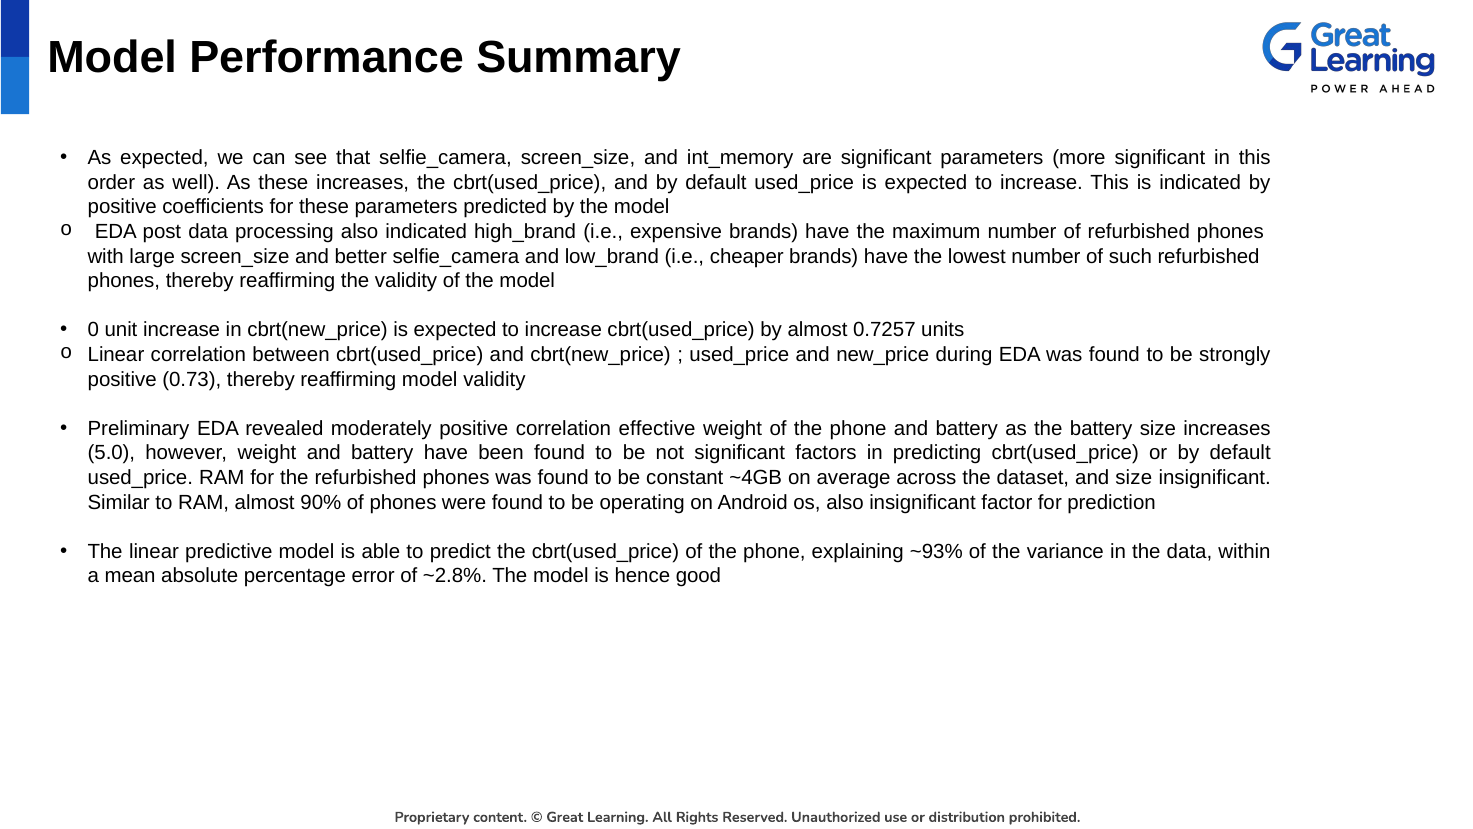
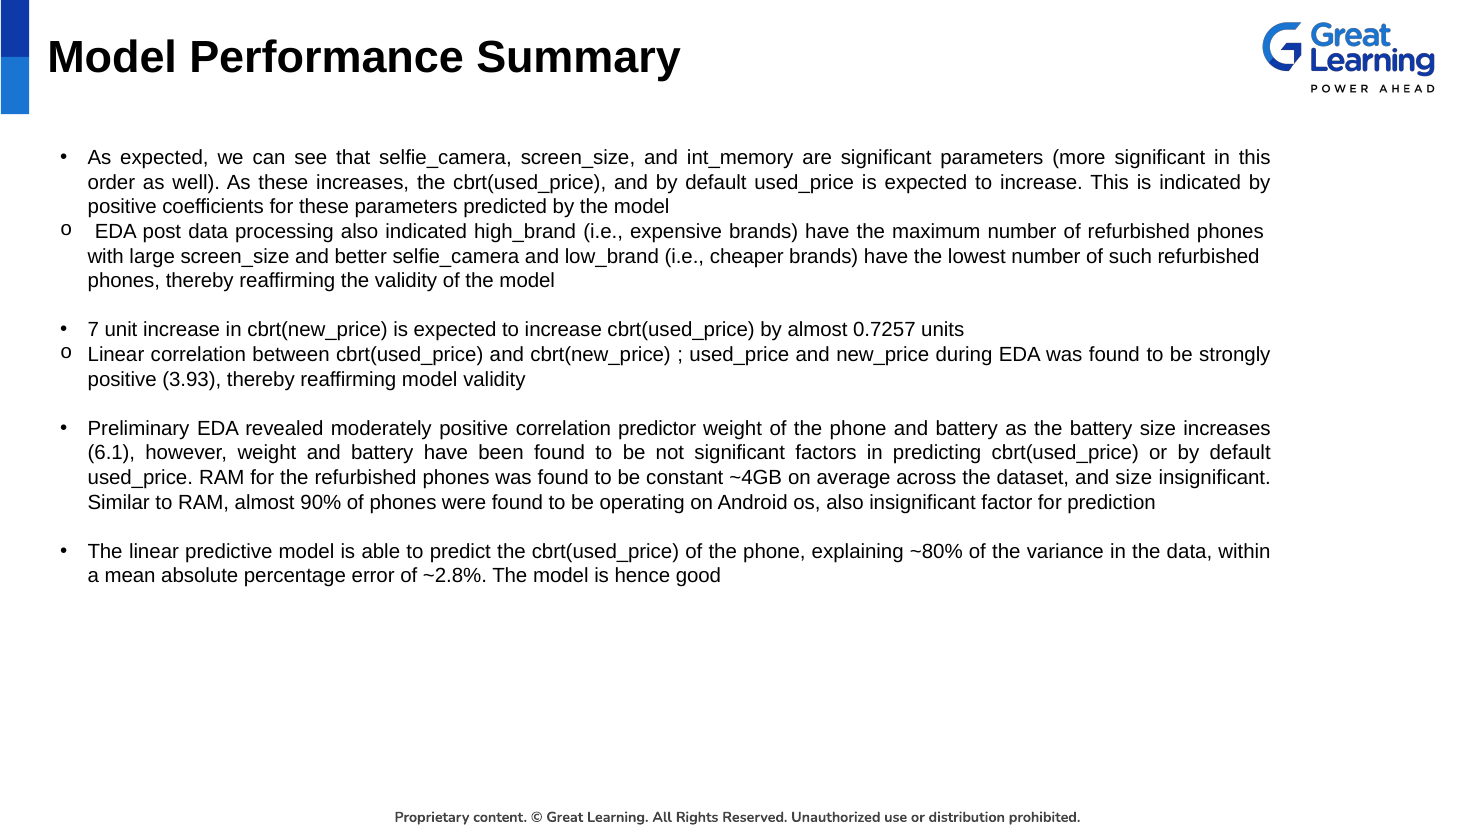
0: 0 -> 7 (93, 330)
0.73: 0.73 -> 3.93 (192, 379)
effective: effective -> predictor (657, 428)
5.0: 5.0 -> 6.1 (111, 453)
~93%: ~93% -> ~80% (936, 551)
